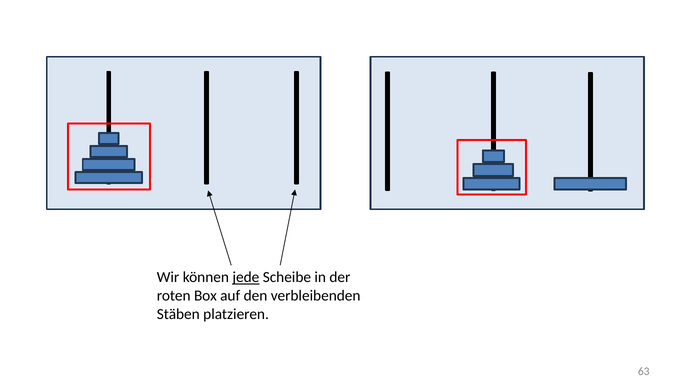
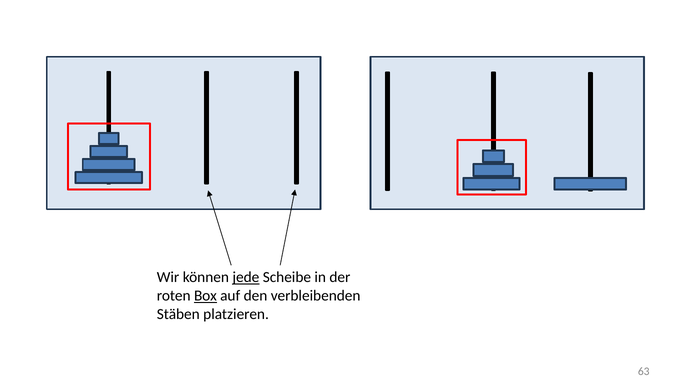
Box underline: none -> present (205, 295)
